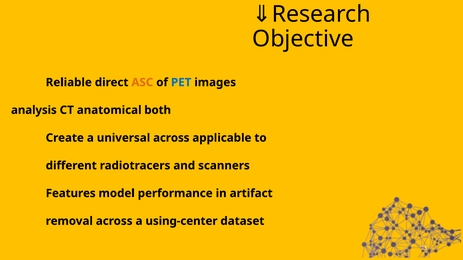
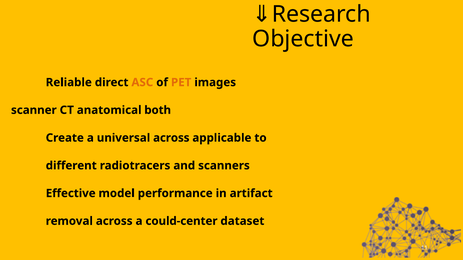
PET colour: blue -> orange (181, 82)
analysis: analysis -> scanner (34, 110)
Features: Features -> Effective (71, 194)
using-center: using-center -> could-center (181, 221)
